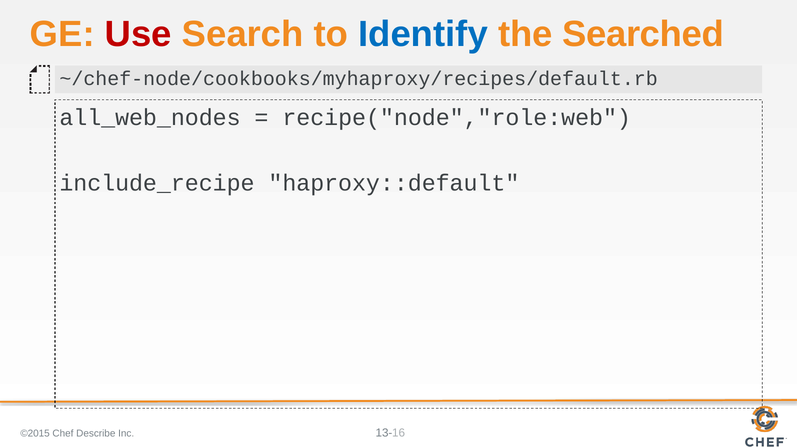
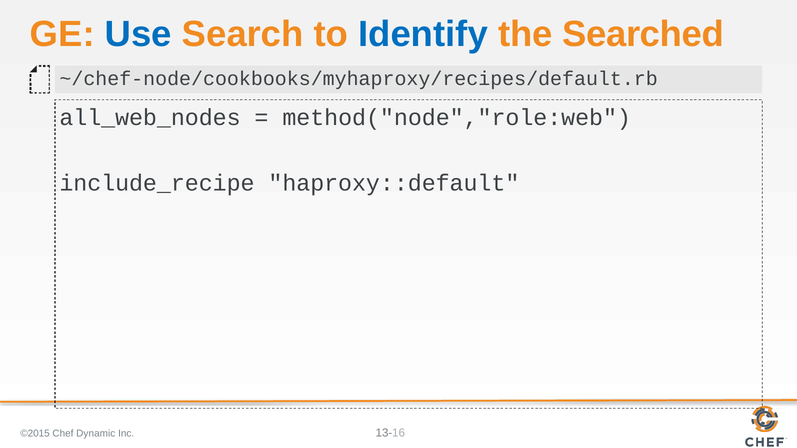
Use colour: red -> blue (138, 34)
recipe("node","role:web: recipe("node","role:web -> method("node","role:web (457, 118)
Describe: Describe -> Dynamic (96, 434)
